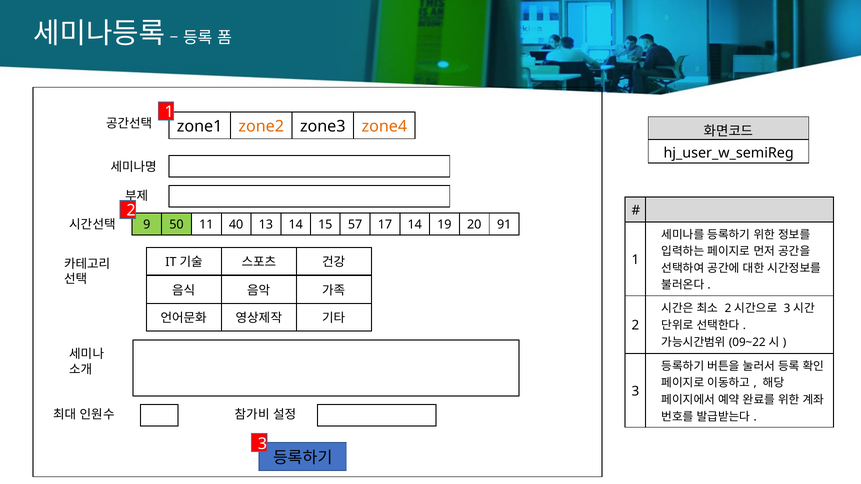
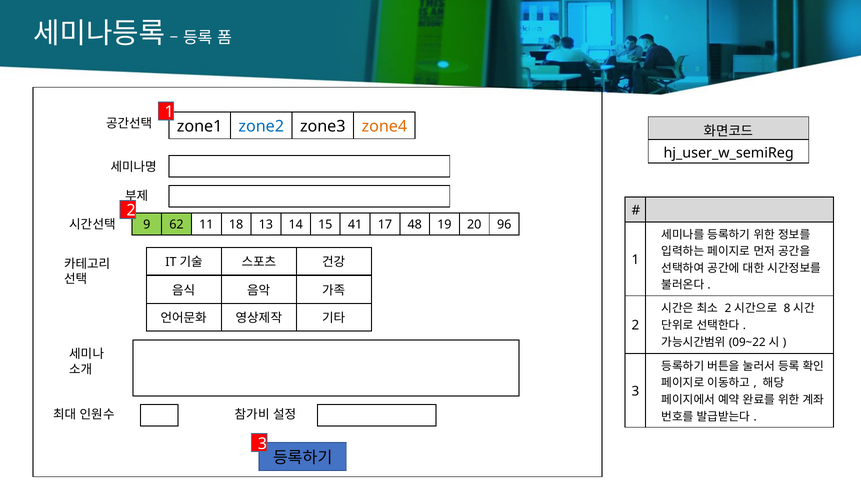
zone2 colour: orange -> blue (261, 127)
50: 50 -> 62 (177, 225)
40: 40 -> 18 (236, 225)
57: 57 -> 41 (355, 225)
17 14: 14 -> 48 (415, 225)
91: 91 -> 96 (504, 225)
3: 3 -> 8 (787, 309)
